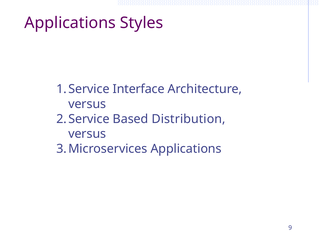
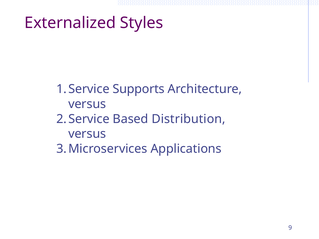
Applications: Applications -> Externalized (70, 23)
Interface: Interface -> Supports (139, 89)
